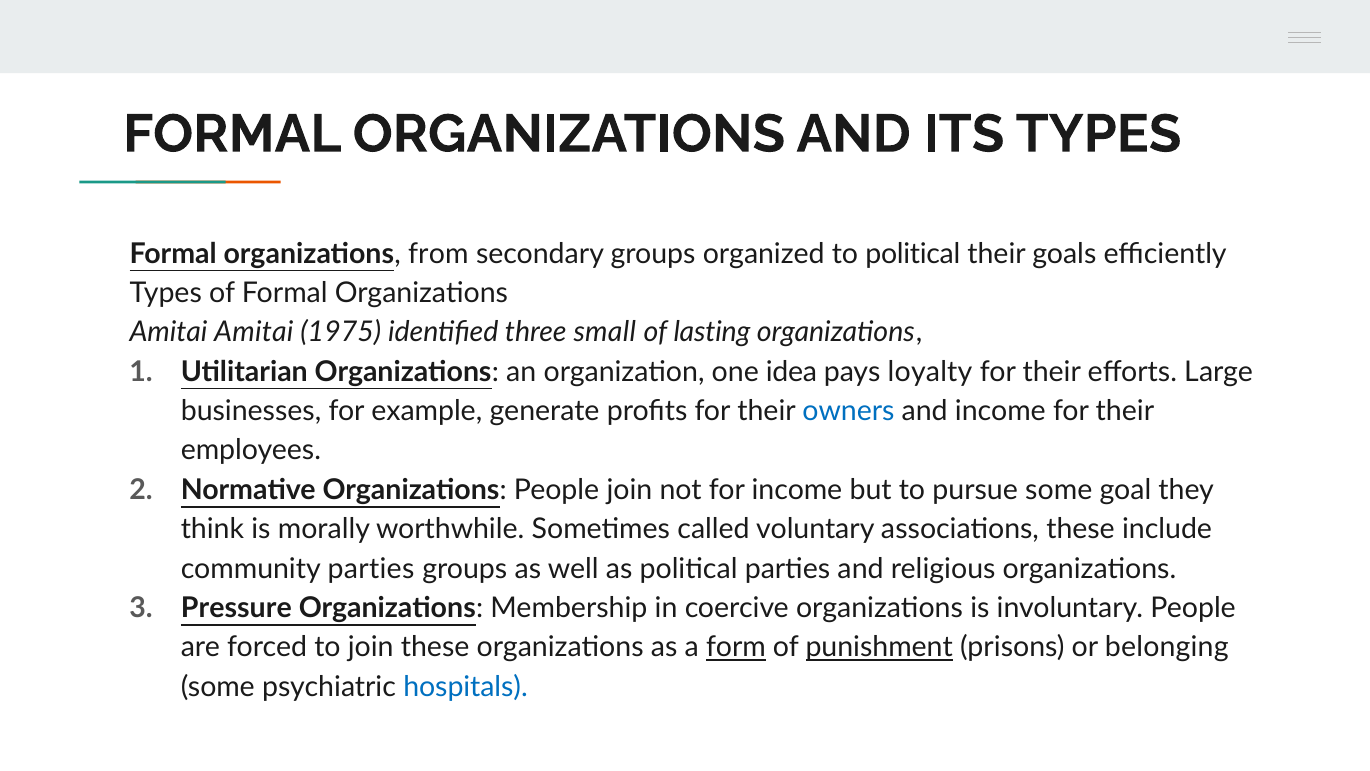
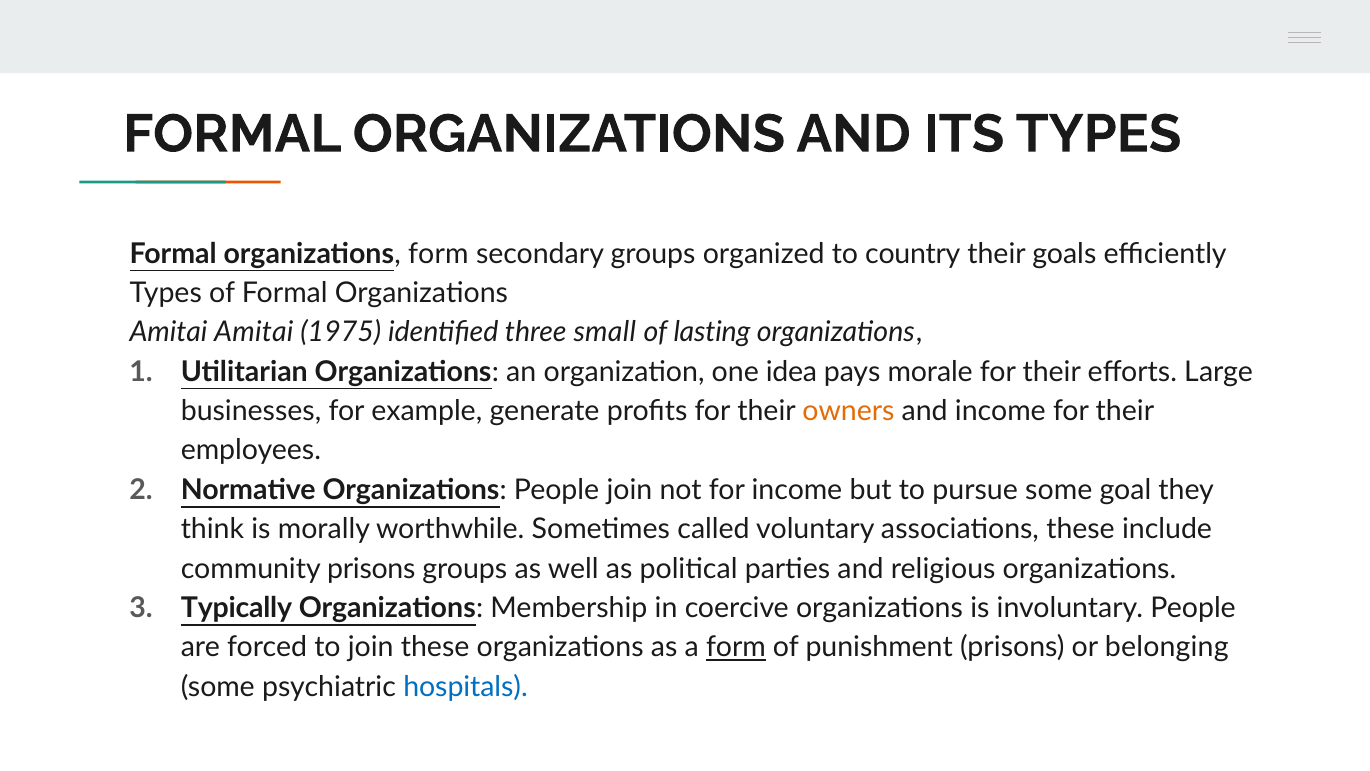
organizations from: from -> form (438, 253)
to political: political -> country (913, 253)
loyalty: loyalty -> morale (930, 372)
owners colour: blue -> orange (848, 411)
community parties: parties -> prisons (371, 568)
Pressure: Pressure -> Typically (236, 608)
punishment underline: present -> none (879, 647)
